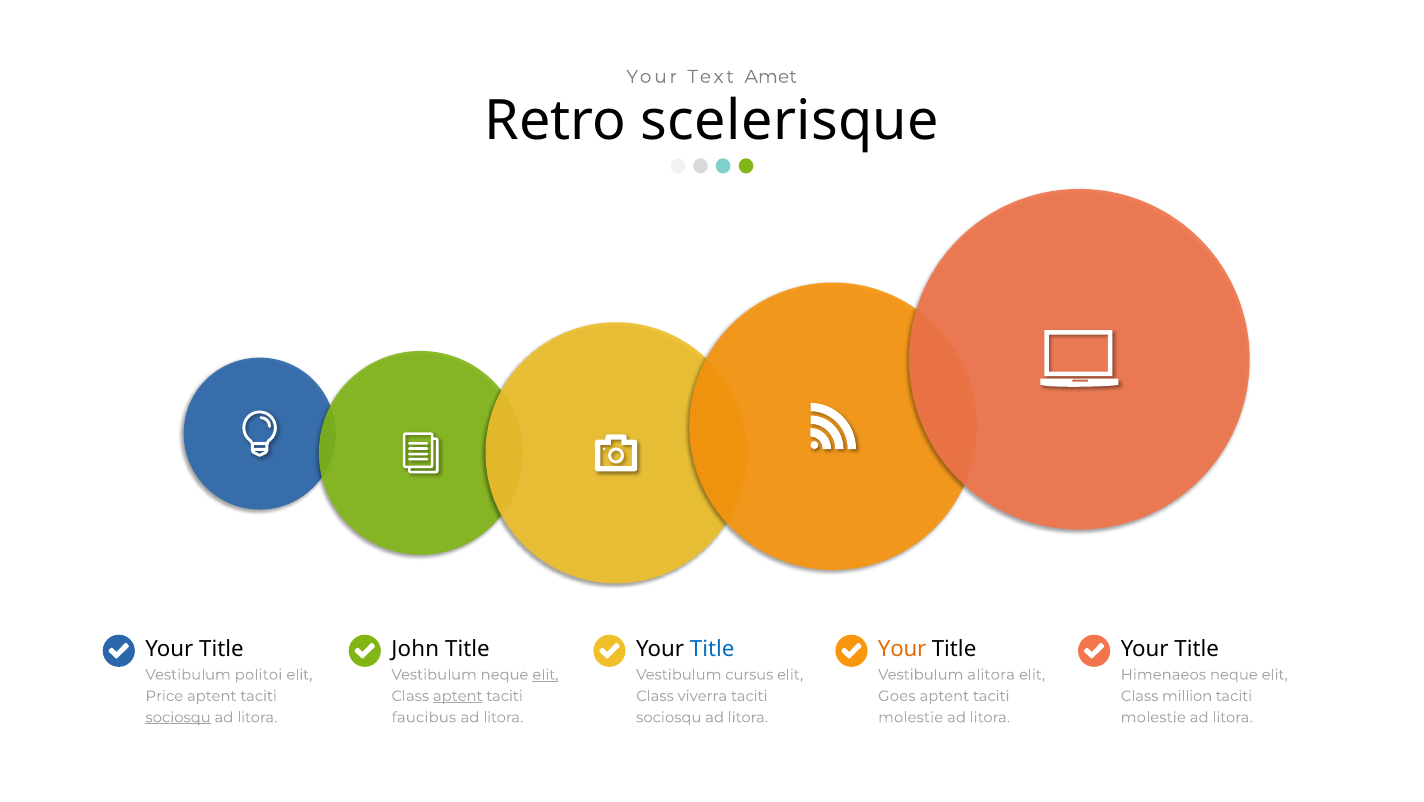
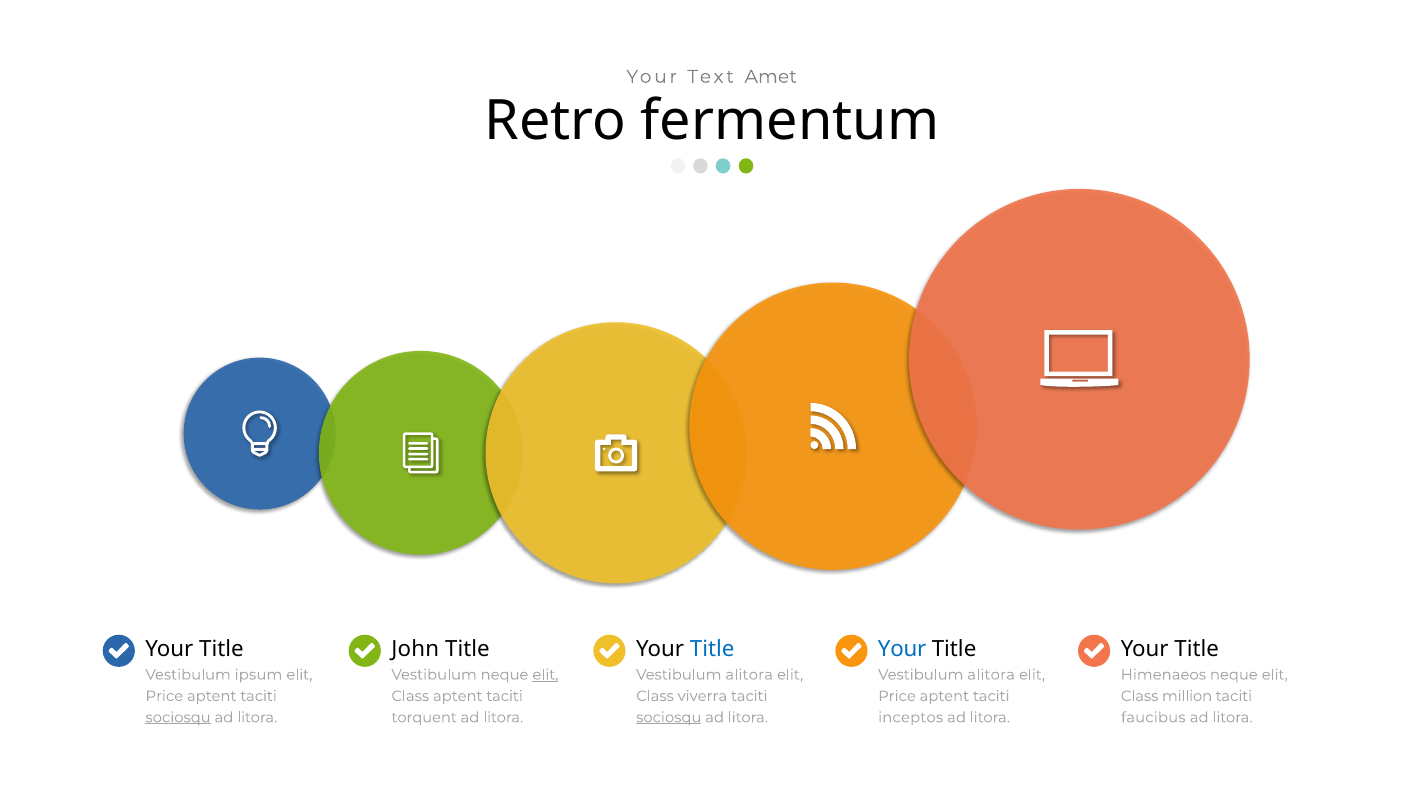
scelerisque: scelerisque -> fermentum (790, 121)
Your colour: orange -> blue (902, 649)
politoi: politoi -> ipsum (258, 675)
cursus: cursus -> alitora (749, 675)
aptent underline: present -> none (458, 696)
Goes: Goes -> Price (897, 696)
faucibus: faucibus -> torquent (424, 718)
sociosqu underline: none -> present (669, 718)
molestie: molestie -> inceptos (911, 718)
molestie: molestie -> faucibus (1153, 718)
